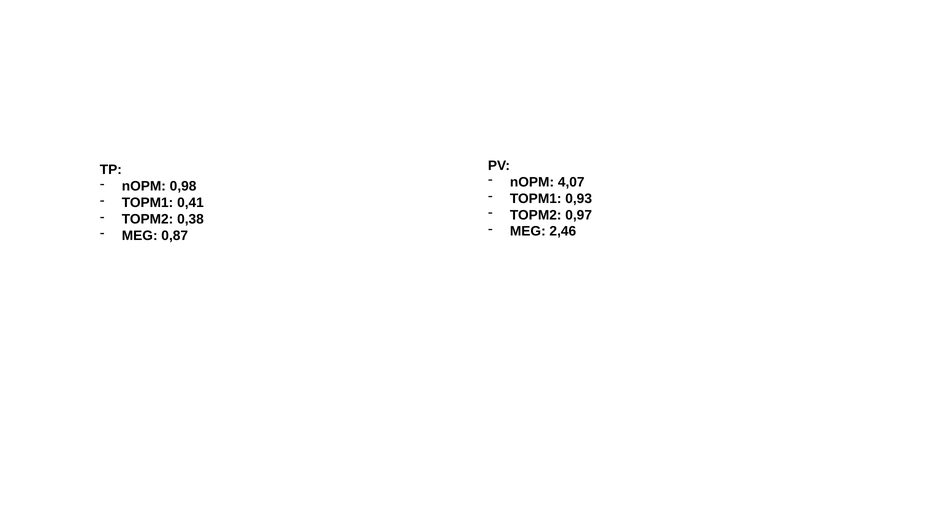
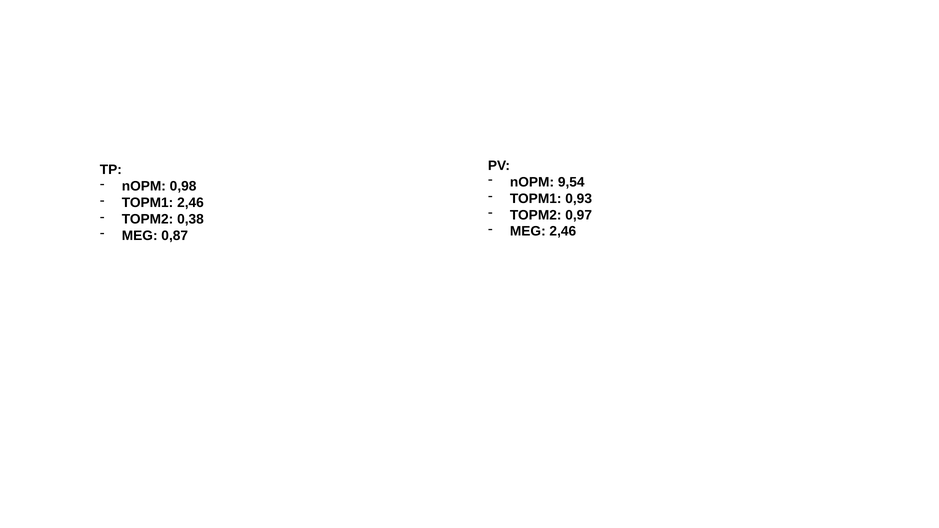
4,07: 4,07 -> 9,54 (571, 182)
TOPM1 0,41: 0,41 -> 2,46 (190, 203)
